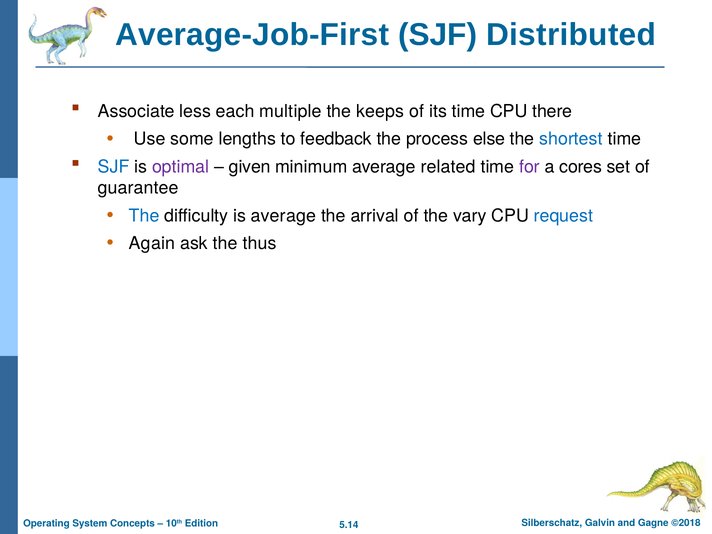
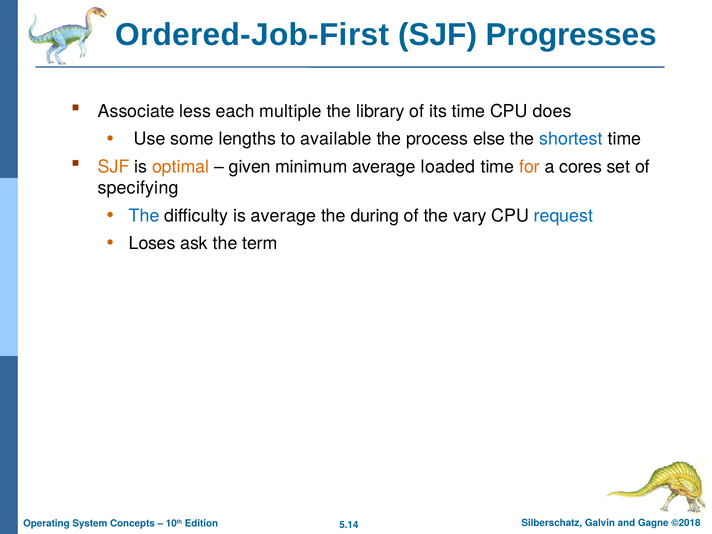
Average-Job-First: Average-Job-First -> Ordered-Job-First (252, 35)
Distributed: Distributed -> Progresses (571, 35)
keeps: keeps -> library (380, 112)
there: there -> does (552, 112)
feedback: feedback -> available (336, 139)
SJF colour: blue -> orange (114, 167)
optimal colour: purple -> orange (181, 167)
related: related -> loaded (448, 167)
for colour: purple -> orange (529, 167)
guarantee: guarantee -> specifying (138, 188)
arrival: arrival -> during (375, 216)
Again: Again -> Loses (152, 243)
thus: thus -> term (260, 243)
